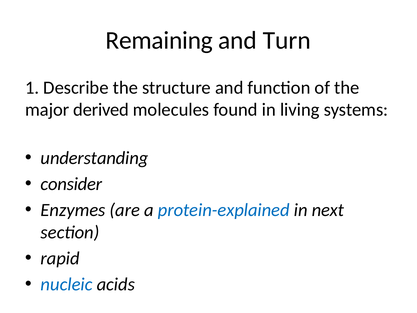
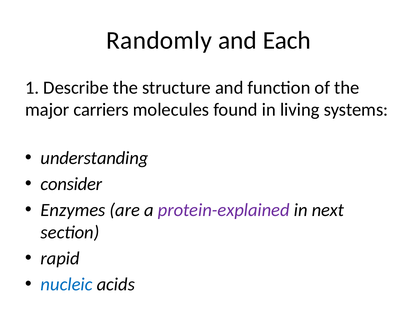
Remaining: Remaining -> Randomly (159, 40)
Turn: Turn -> Each (287, 40)
derived: derived -> carriers (101, 110)
protein-explained colour: blue -> purple (224, 210)
